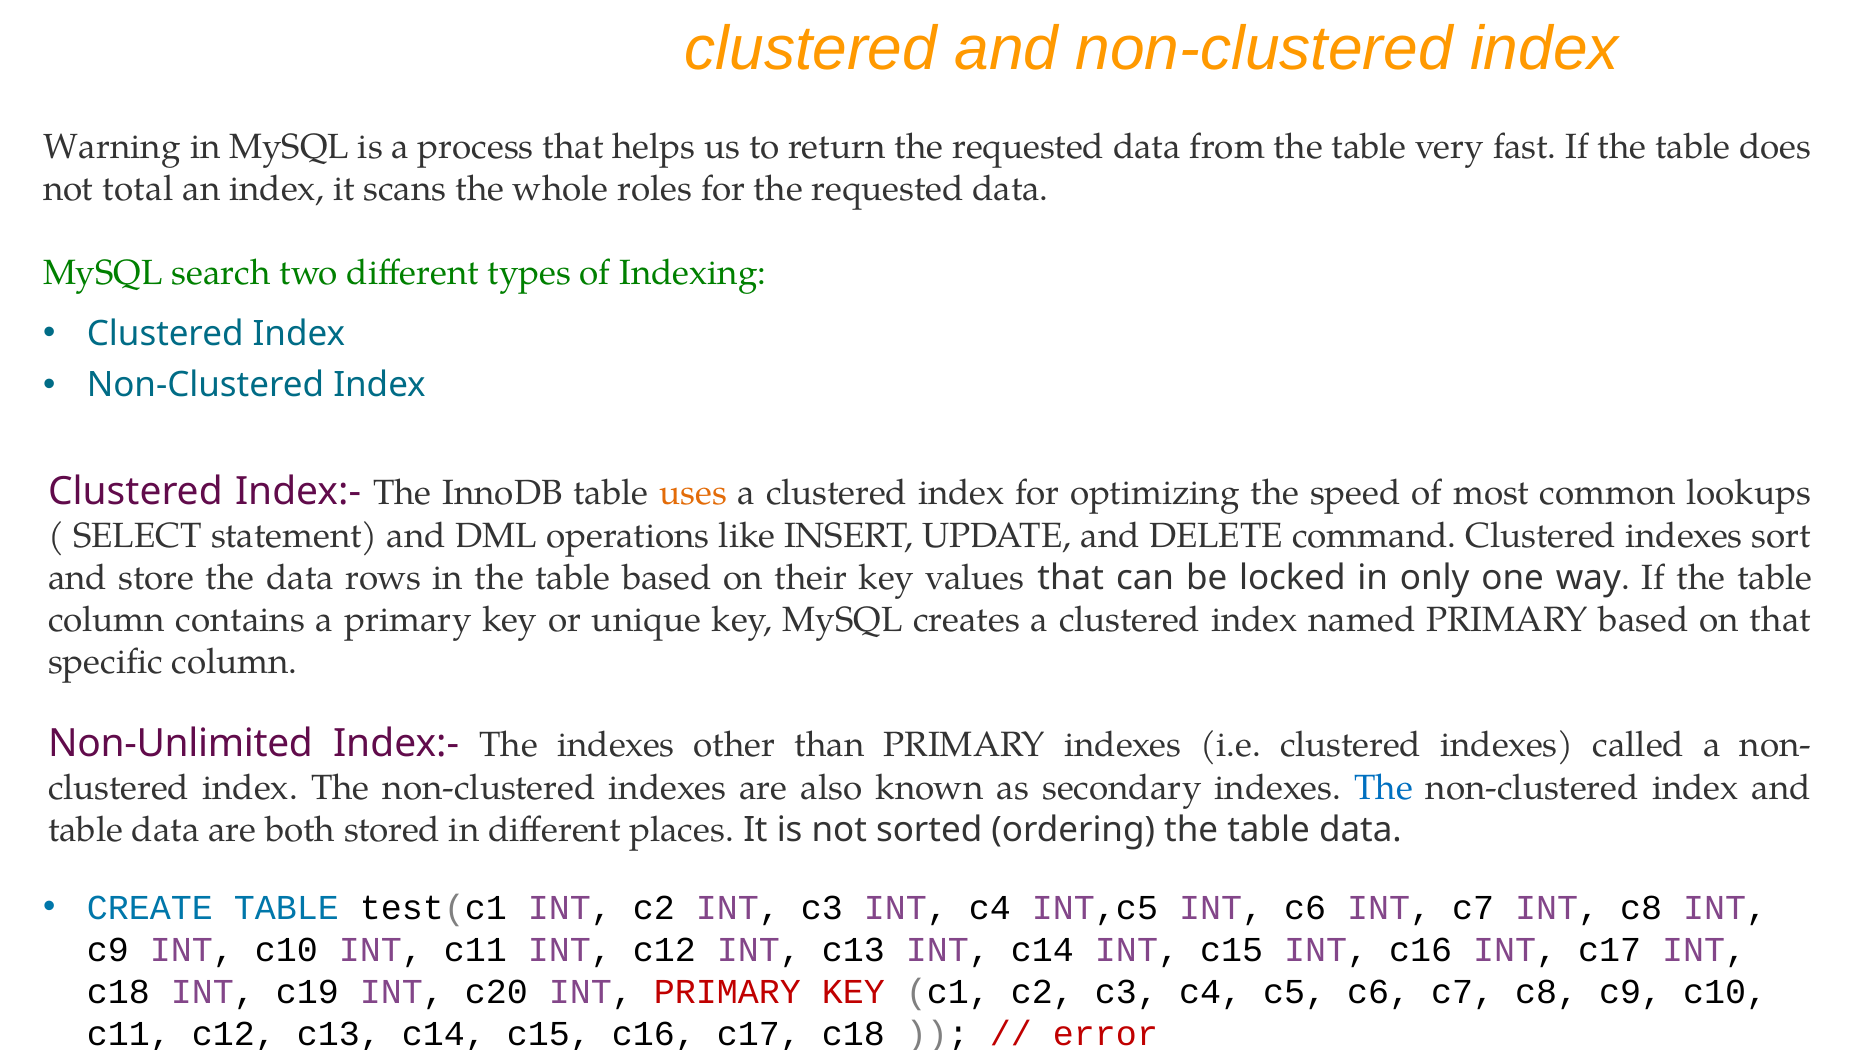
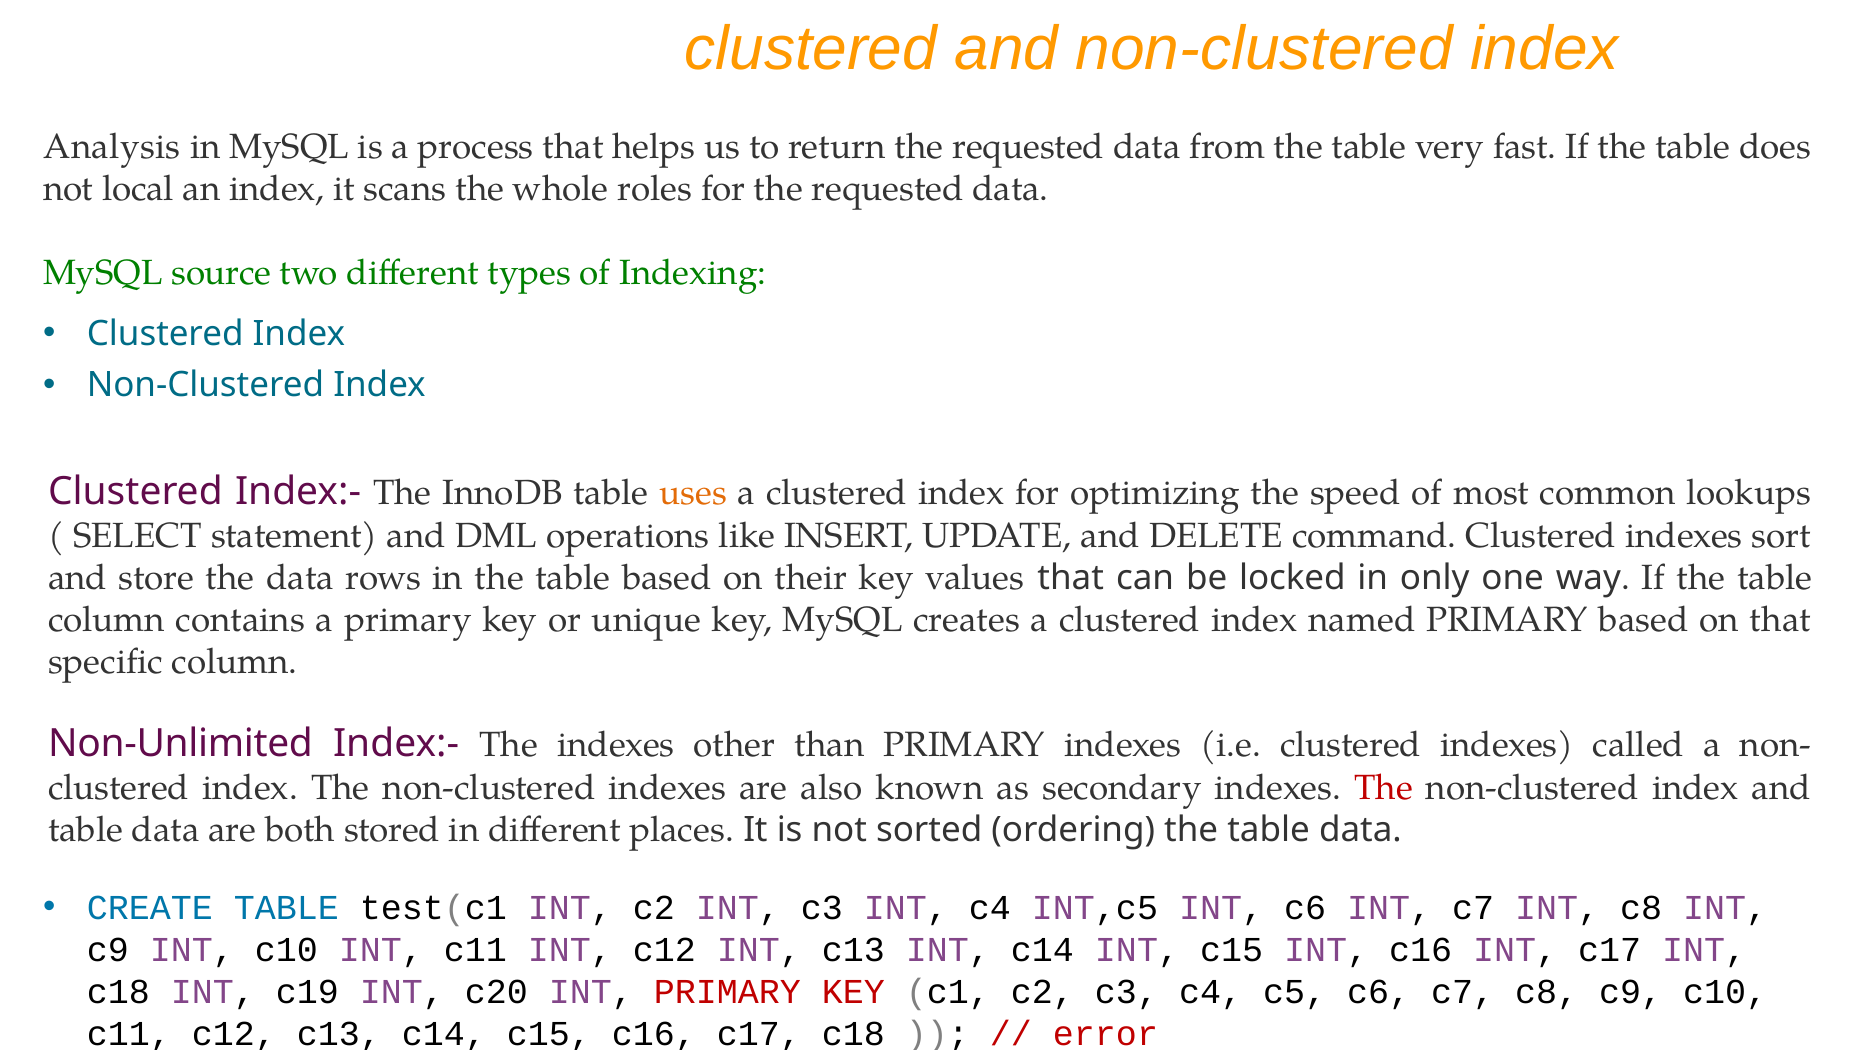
Warning: Warning -> Analysis (112, 147)
total: total -> local (138, 189)
search: search -> source (221, 273)
The colour: blue -> red (1383, 788)
